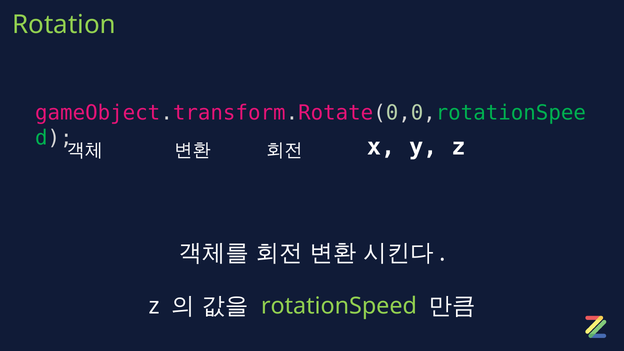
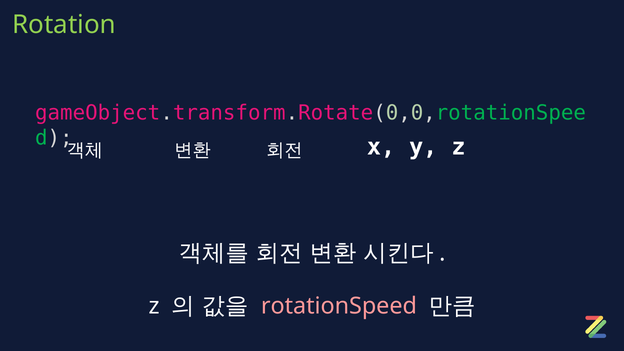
rotationSpeed colour: light green -> pink (339, 306)
